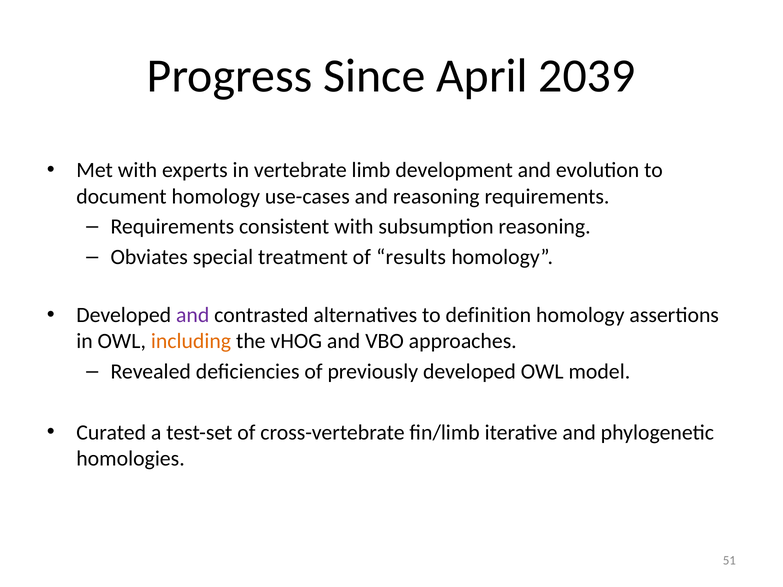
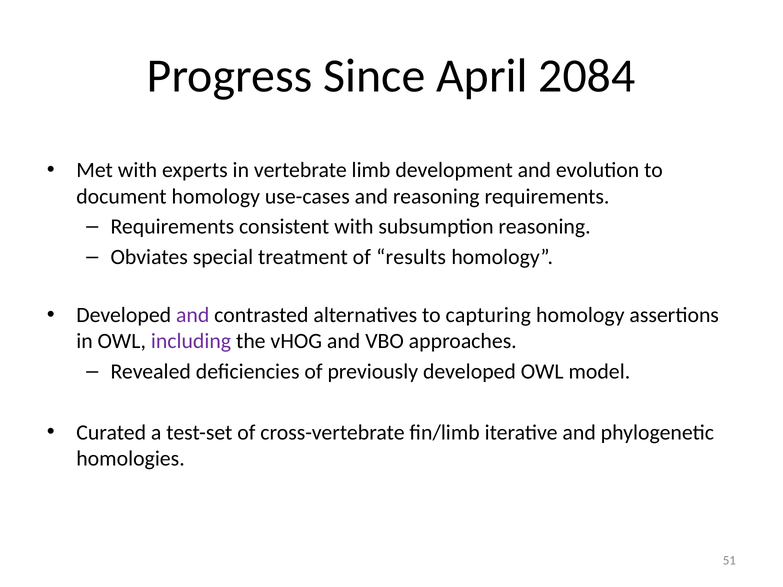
2039: 2039 -> 2084 (587, 76)
definition: definition -> capturing (488, 315)
including colour: orange -> purple (191, 341)
